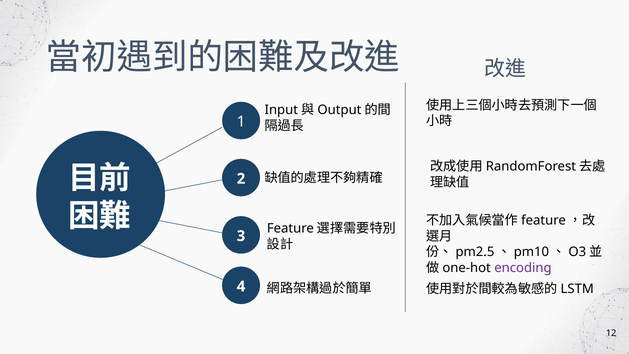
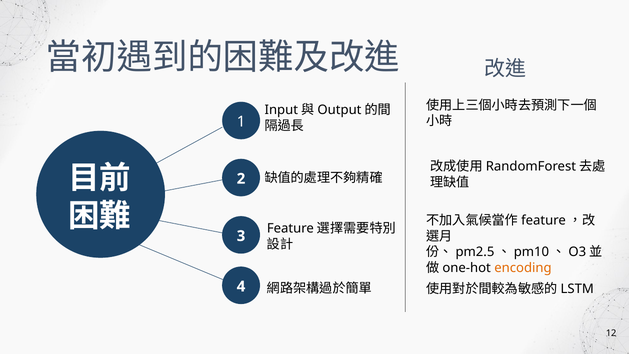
encoding colour: purple -> orange (523, 268)
